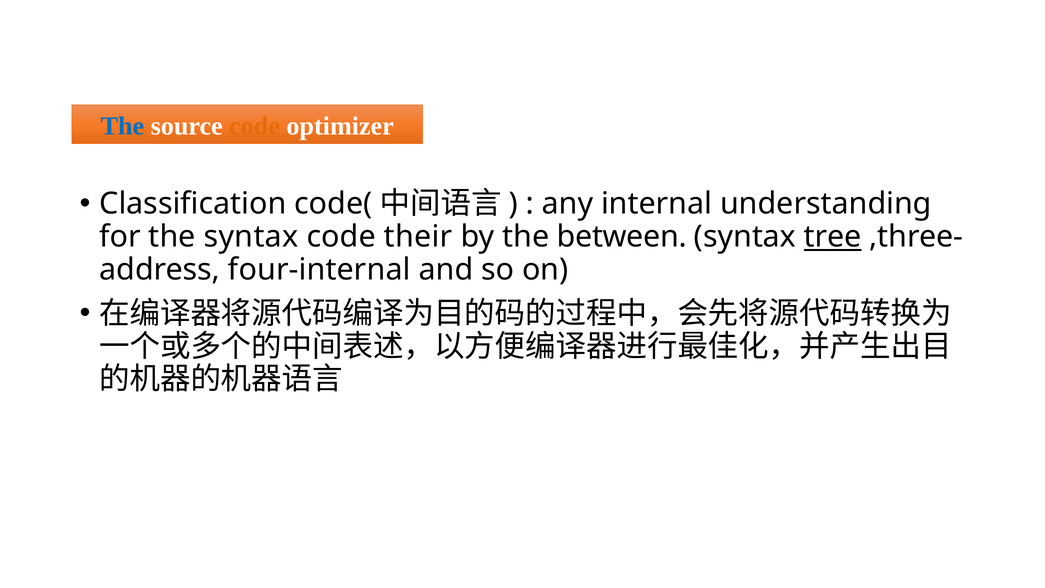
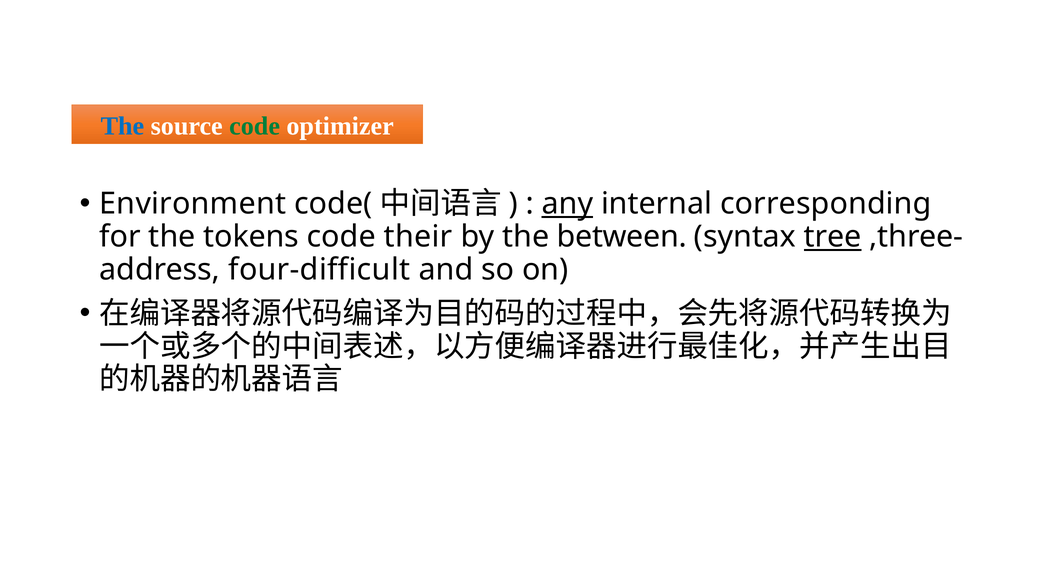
code colour: orange -> green (255, 126)
Classification: Classification -> Environment (193, 204)
any underline: none -> present (567, 204)
understanding: understanding -> corresponding (826, 204)
the syntax: syntax -> tokens (251, 237)
four-internal: four-internal -> four-difficult (319, 270)
